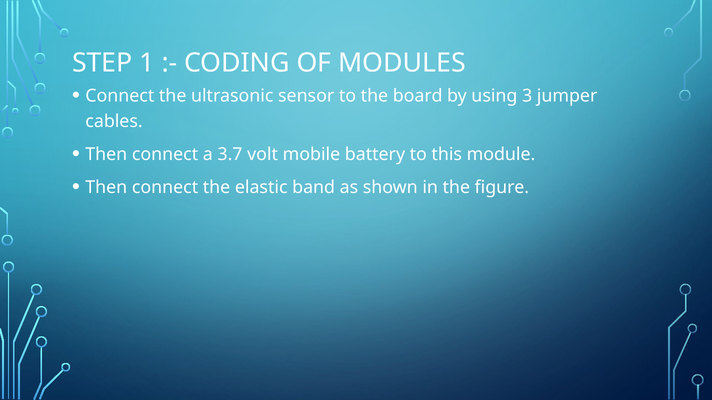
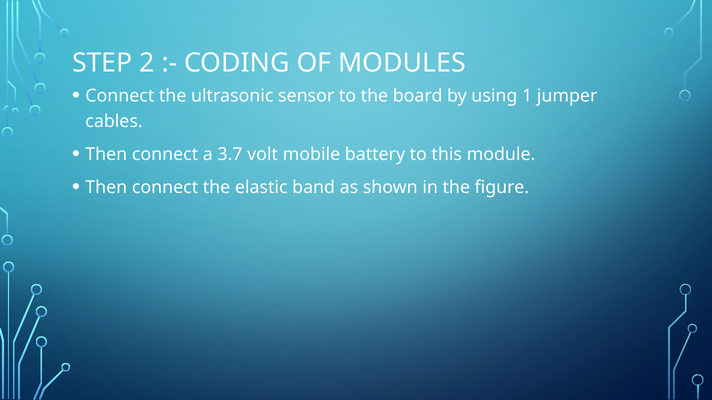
1: 1 -> 2 (147, 63)
3: 3 -> 1 (527, 96)
